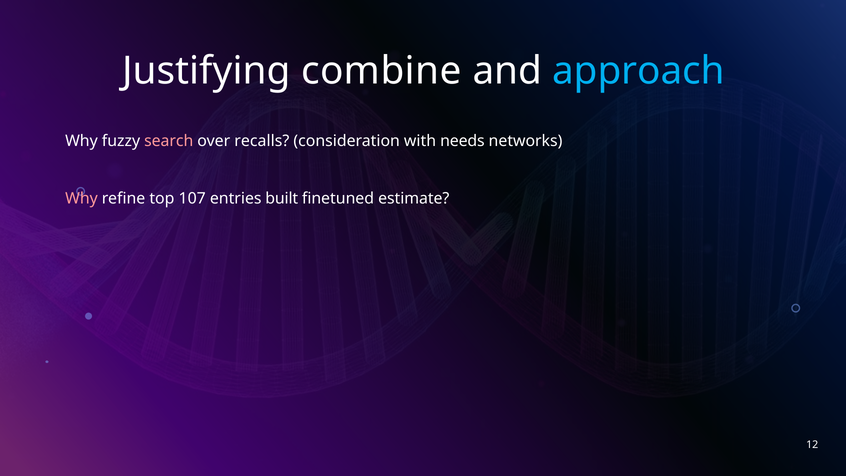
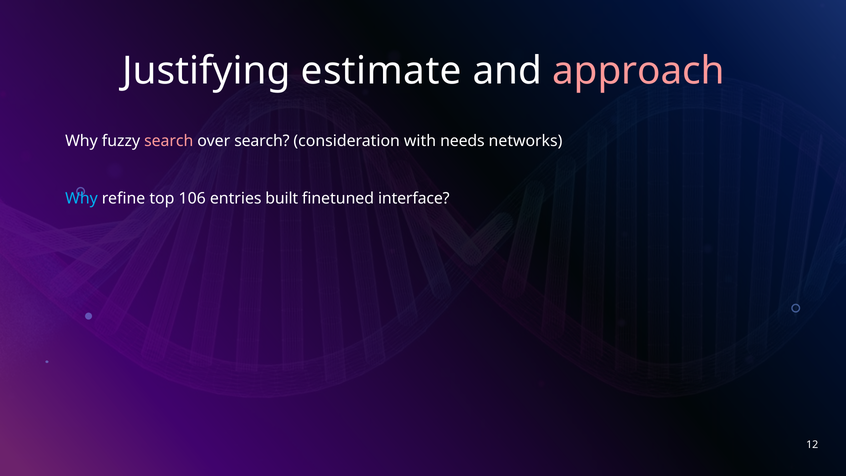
combine: combine -> estimate (381, 71)
approach colour: light blue -> pink (638, 71)
over recalls: recalls -> search (262, 141)
Why colour: pink -> light blue (81, 198)
107: 107 -> 106 (192, 198)
estimate: estimate -> interface (414, 198)
